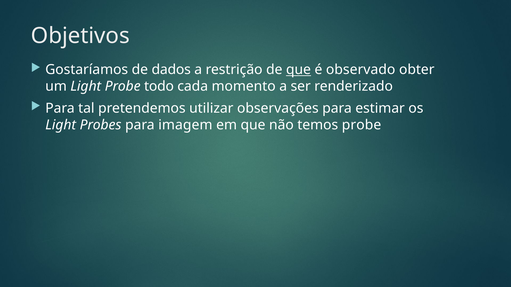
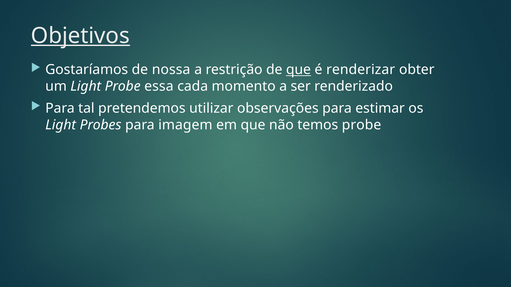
Objetivos underline: none -> present (80, 36)
dados: dados -> nossa (171, 70)
observado: observado -> renderizar (361, 70)
todo: todo -> essa (159, 86)
